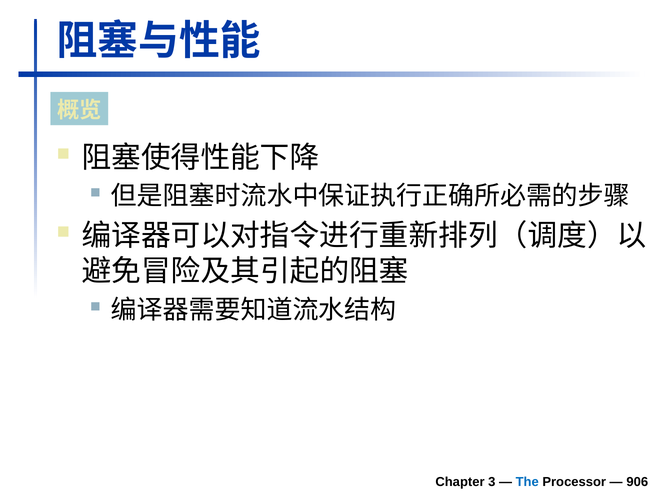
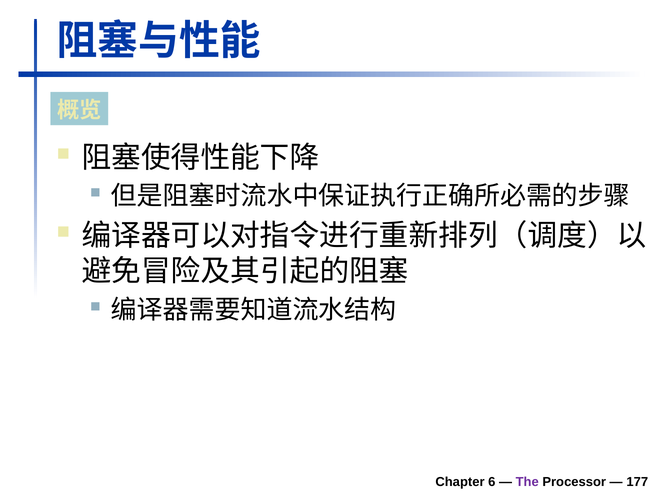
3: 3 -> 6 (492, 482)
The colour: blue -> purple (527, 482)
906: 906 -> 177 (637, 482)
